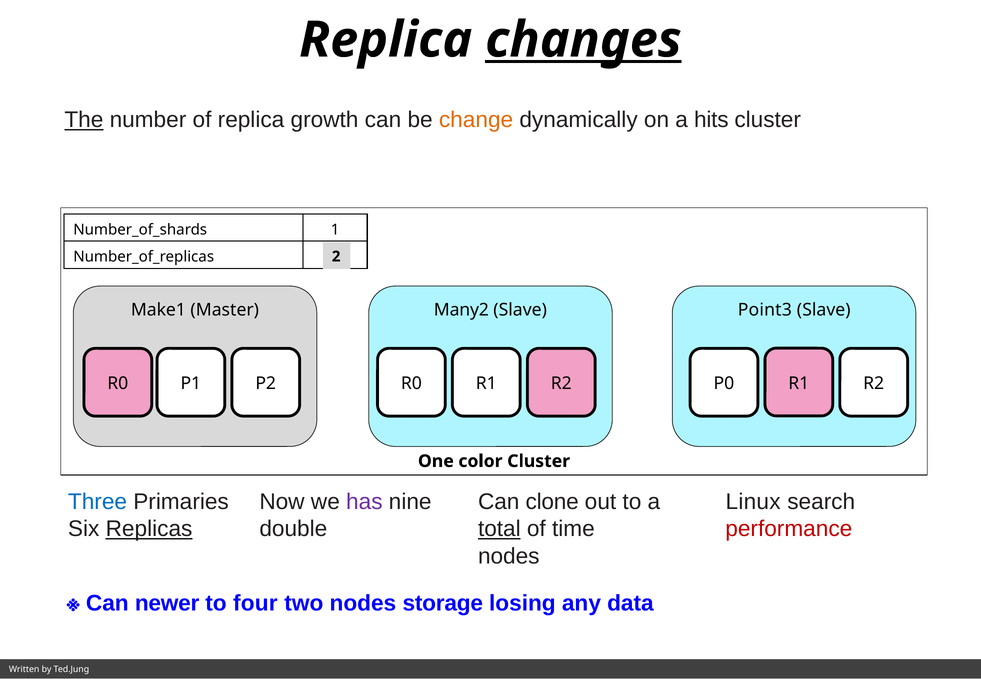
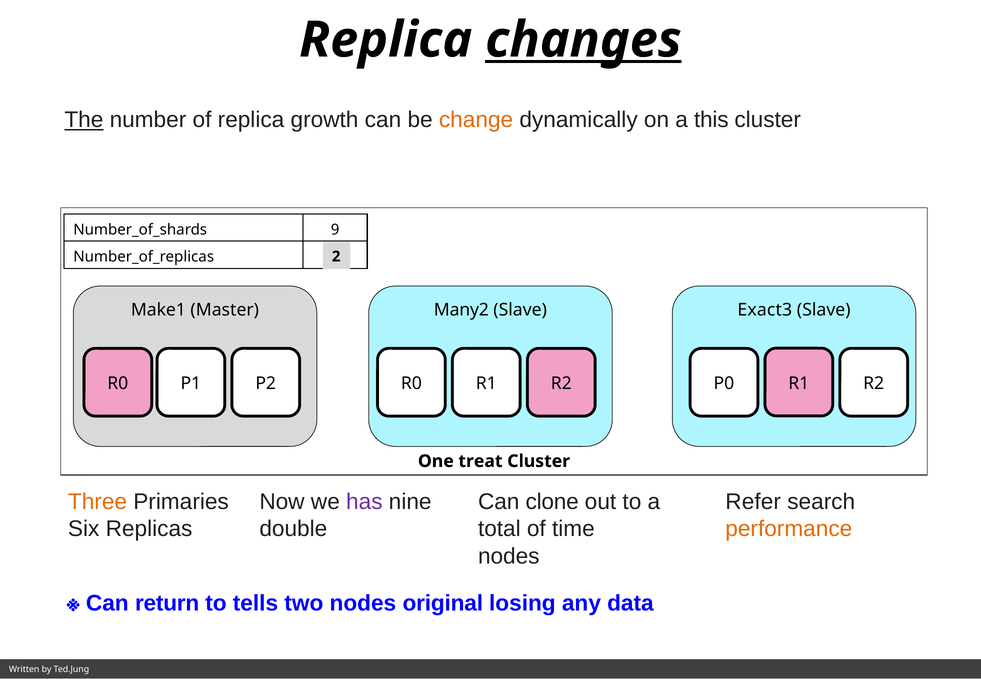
hits: hits -> this (711, 120)
1: 1 -> 9 (335, 230)
Point3: Point3 -> Exact3 (765, 310)
color: color -> treat (480, 461)
Linux: Linux -> Refer (753, 502)
Three colour: blue -> orange (98, 502)
performance colour: red -> orange (789, 529)
Replicas underline: present -> none (149, 529)
total underline: present -> none (499, 529)
newer: newer -> return (167, 603)
four: four -> tells (255, 603)
storage: storage -> original (443, 603)
